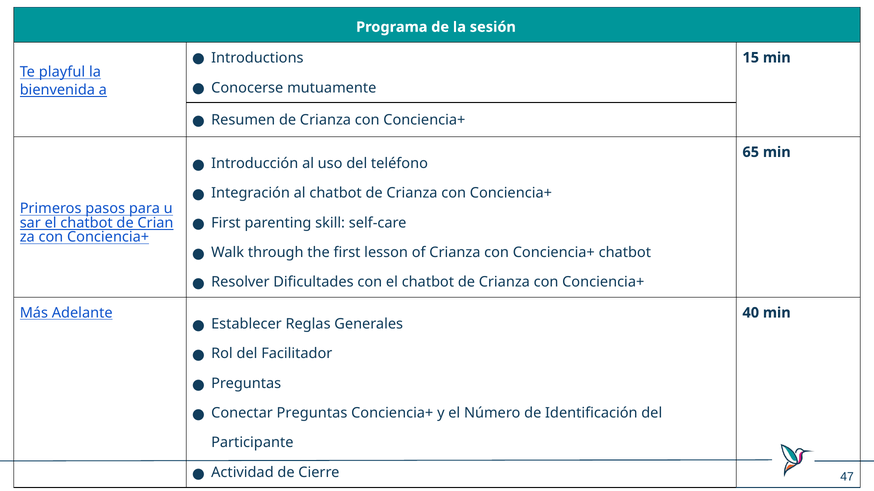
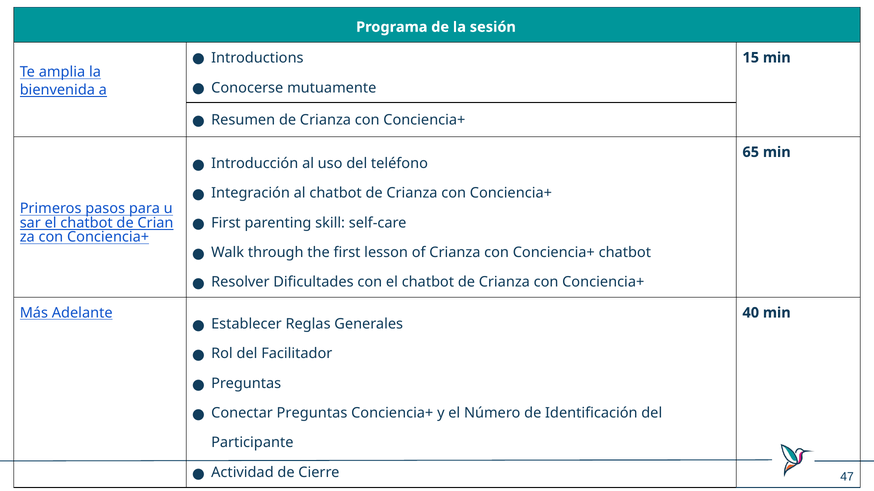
playful: playful -> amplia (62, 72)
